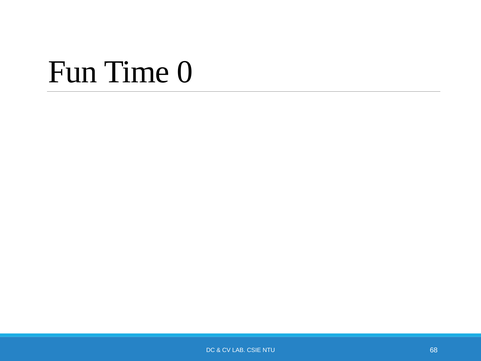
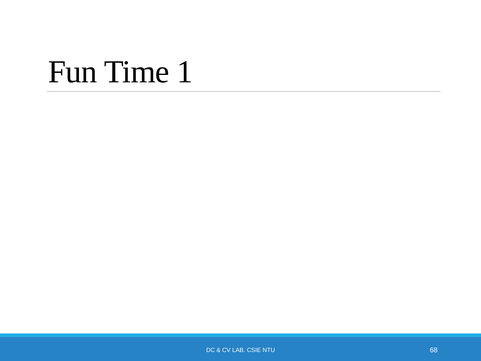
0: 0 -> 1 (185, 72)
